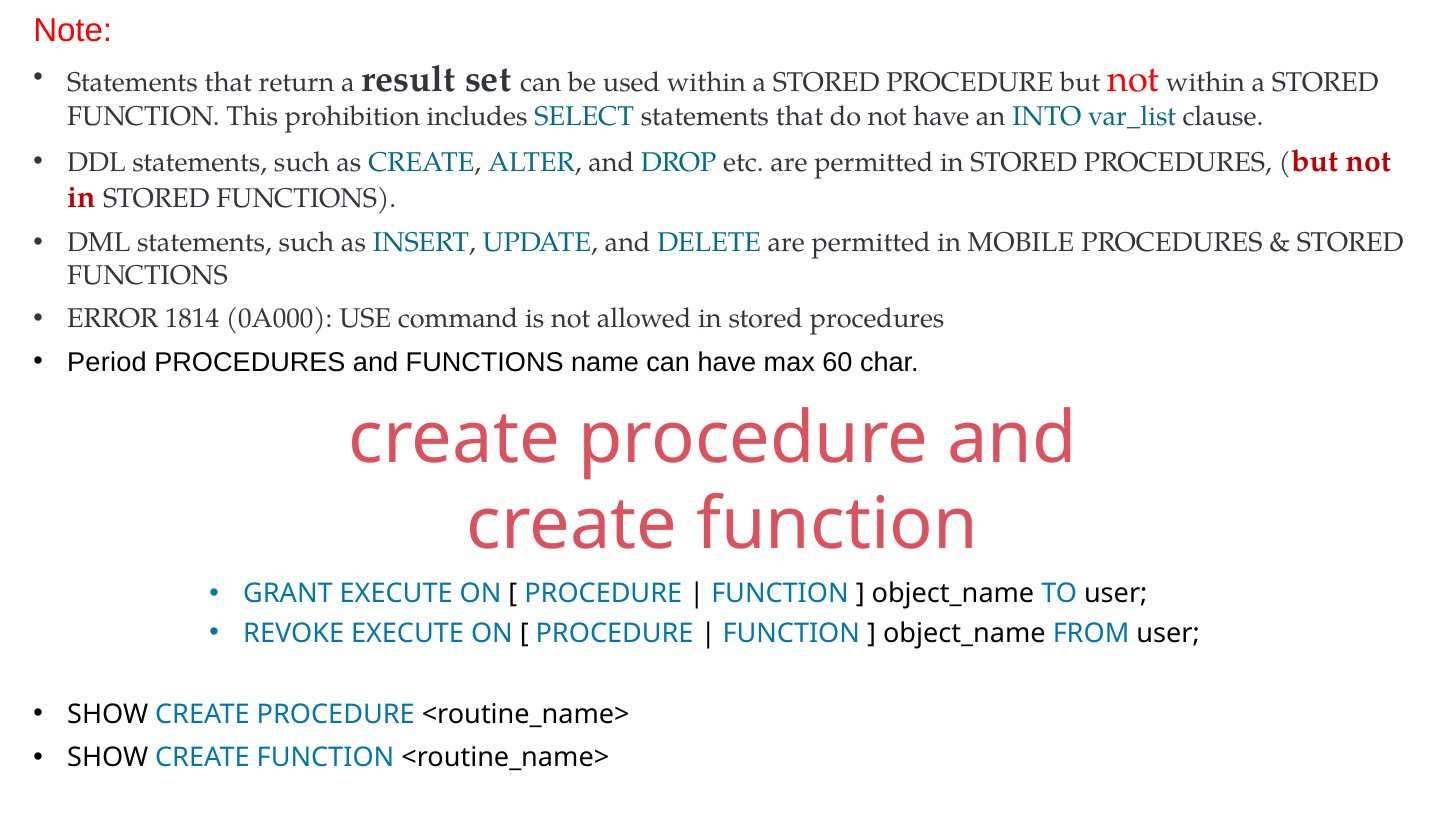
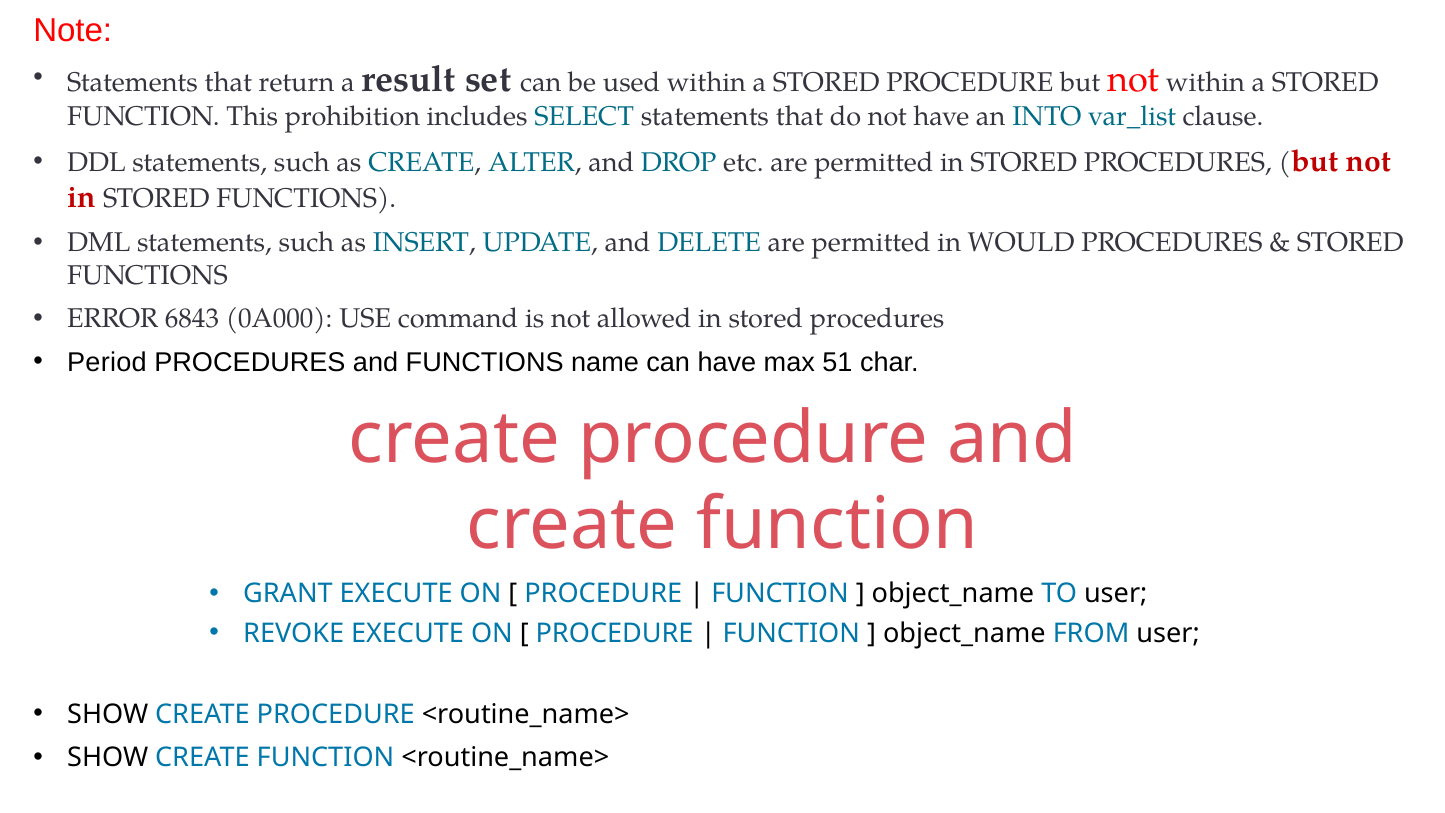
MOBILE: MOBILE -> WOULD (1021, 243)
1814: 1814 -> 6843 (192, 319)
60: 60 -> 51 (837, 362)
